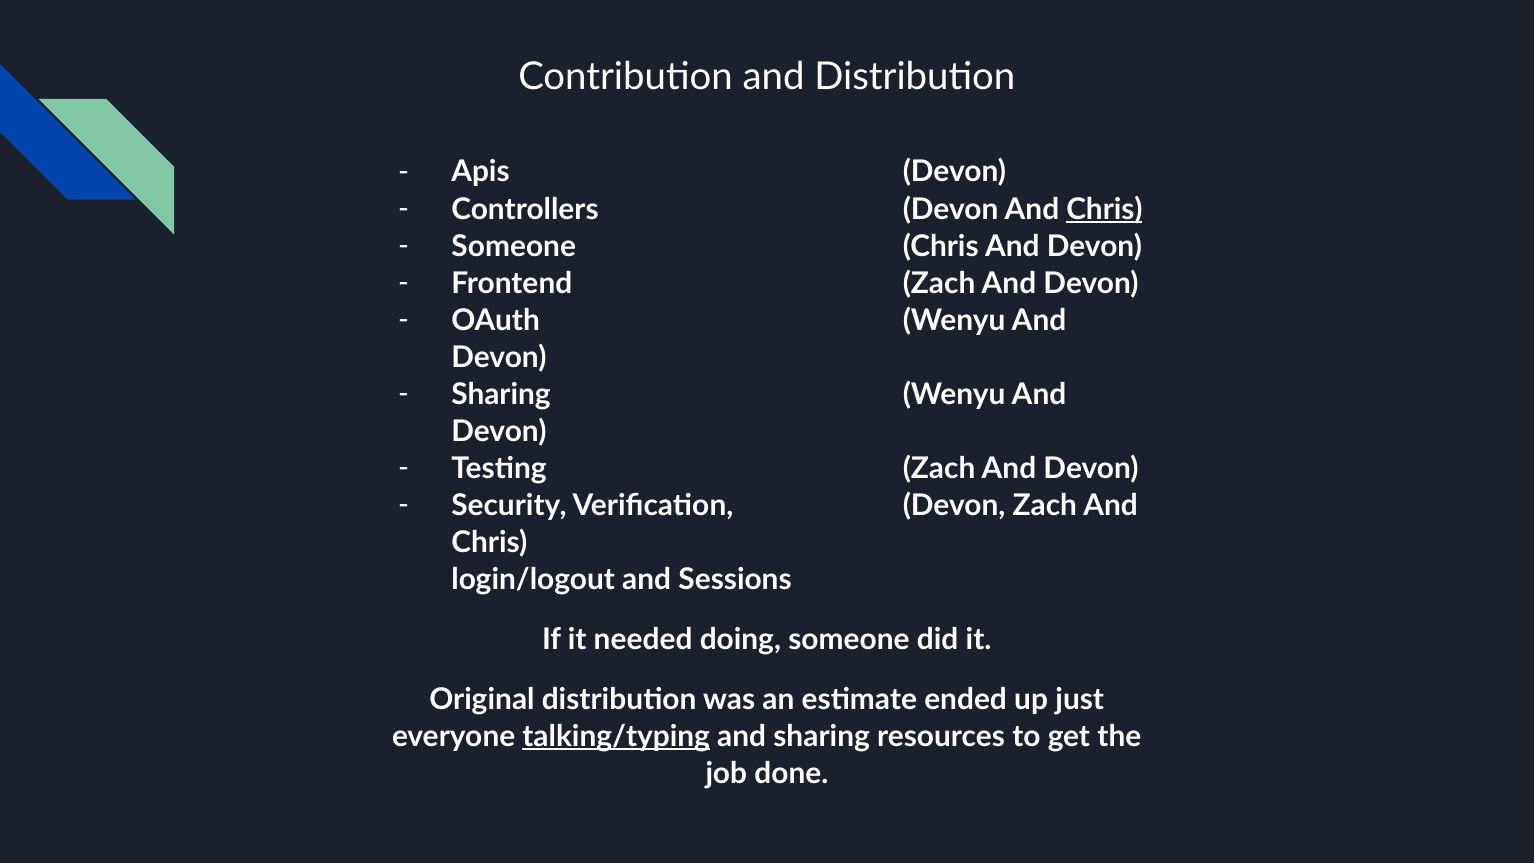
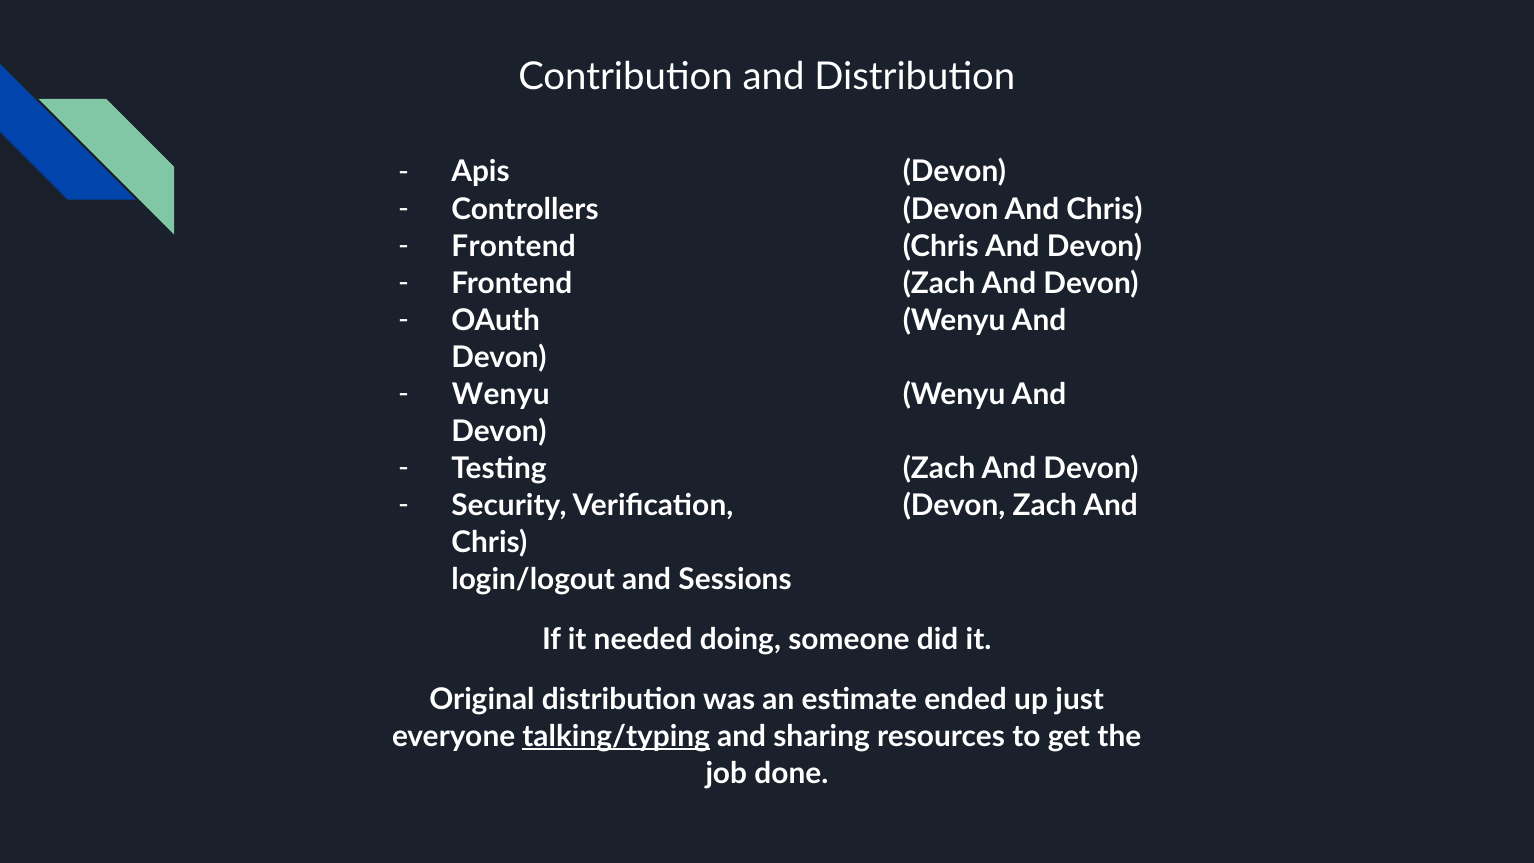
Chris underline: present -> none (1104, 209)
Someone: Someone -> Frontend (514, 246)
Sharing: Sharing -> Wenyu (501, 394)
